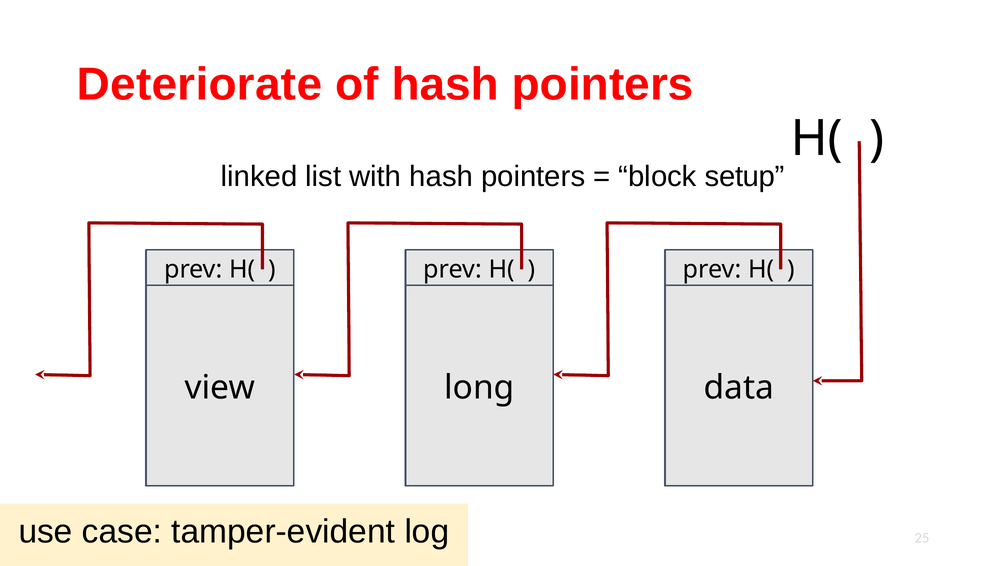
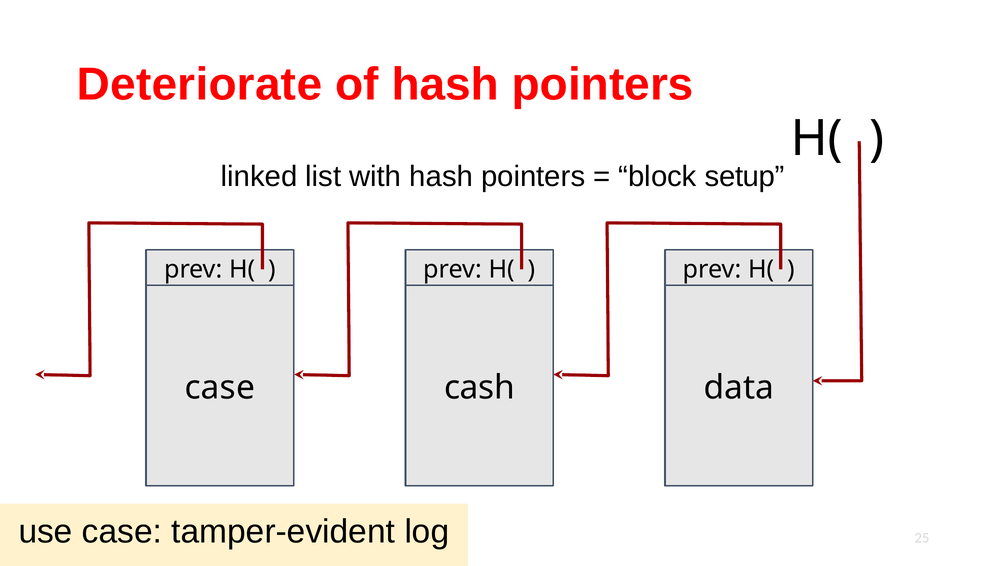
view: view -> case (220, 388)
long: long -> cash (480, 388)
